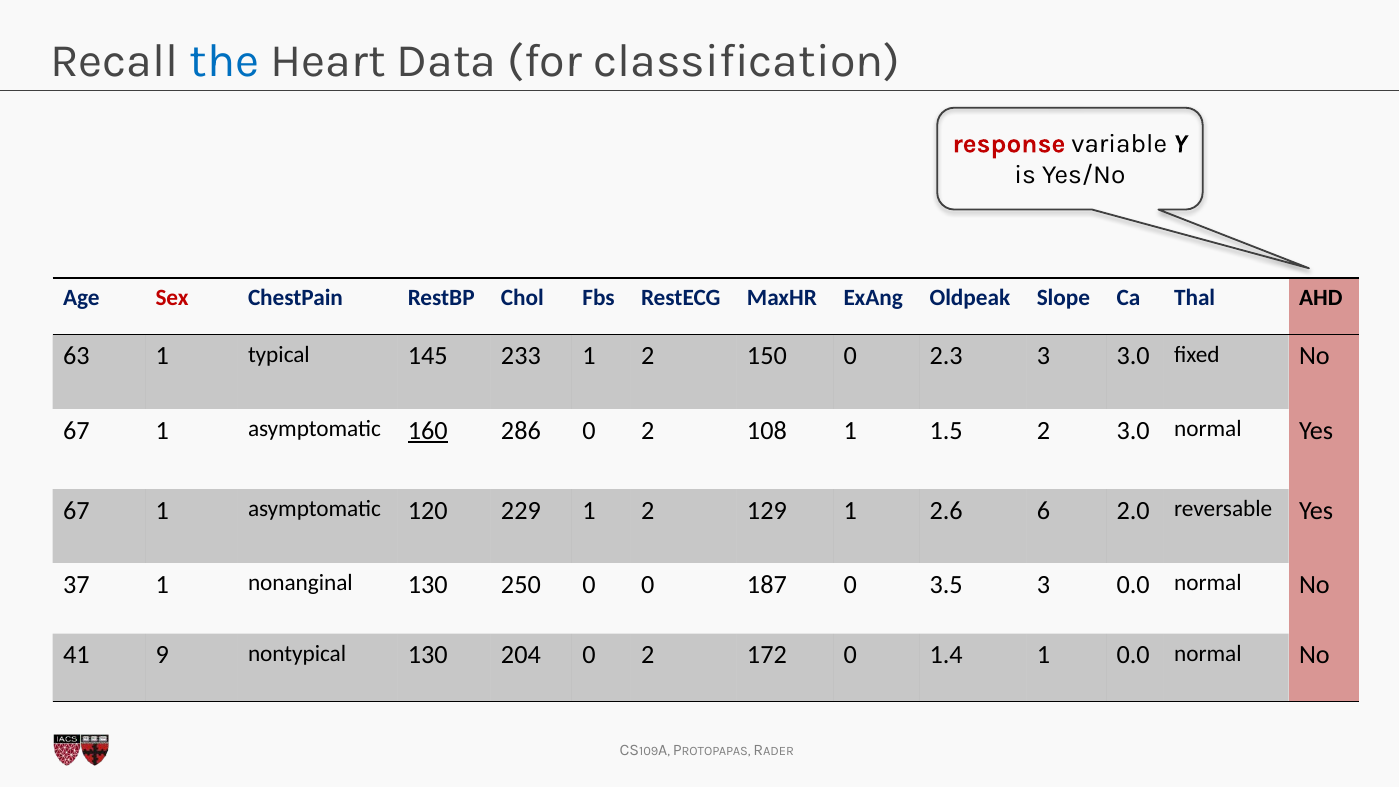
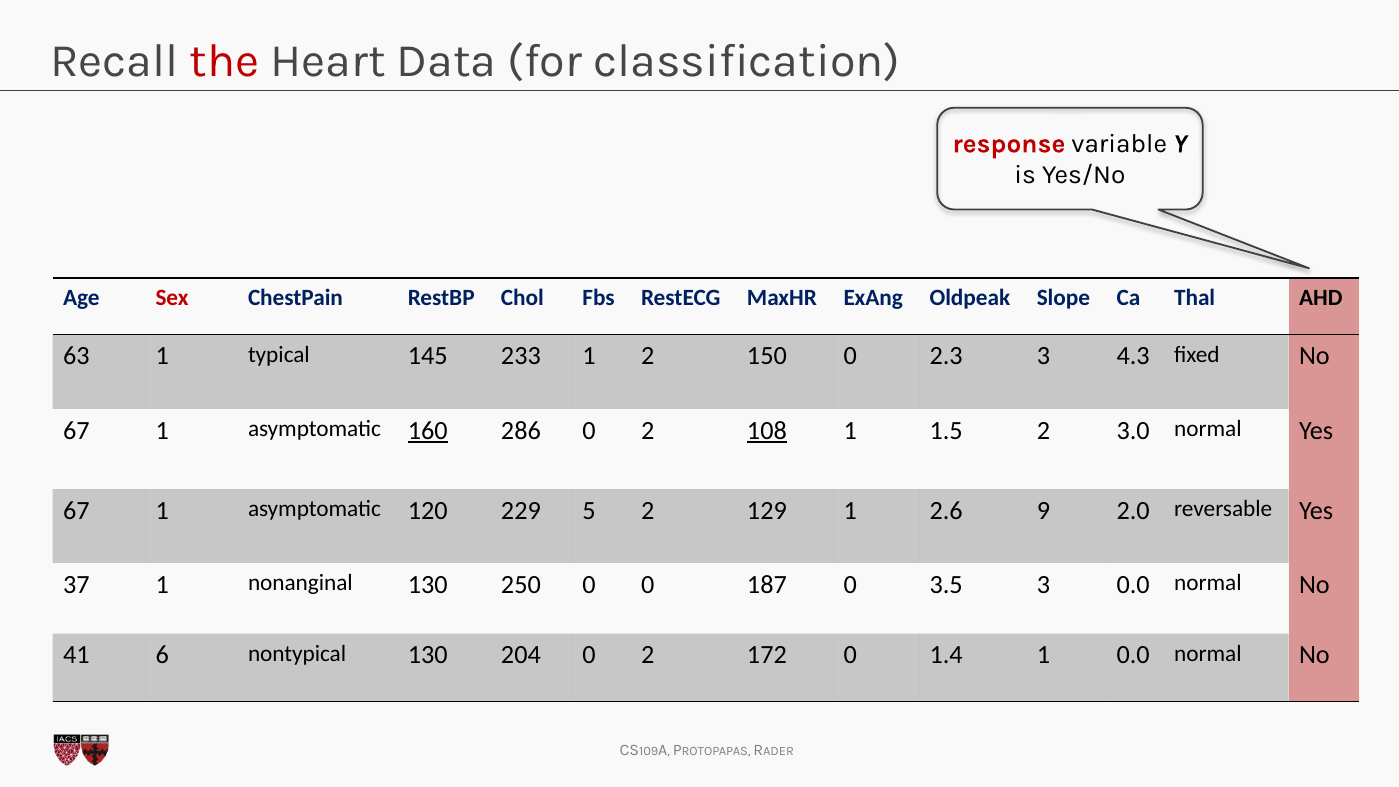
the colour: blue -> red (224, 61)
3 3.0: 3.0 -> 4.3 (1133, 356)
108 underline: none -> present (767, 430)
229 1: 1 -> 5 (589, 511)
6: 6 -> 9 (1043, 511)
9: 9 -> 6 (162, 655)
